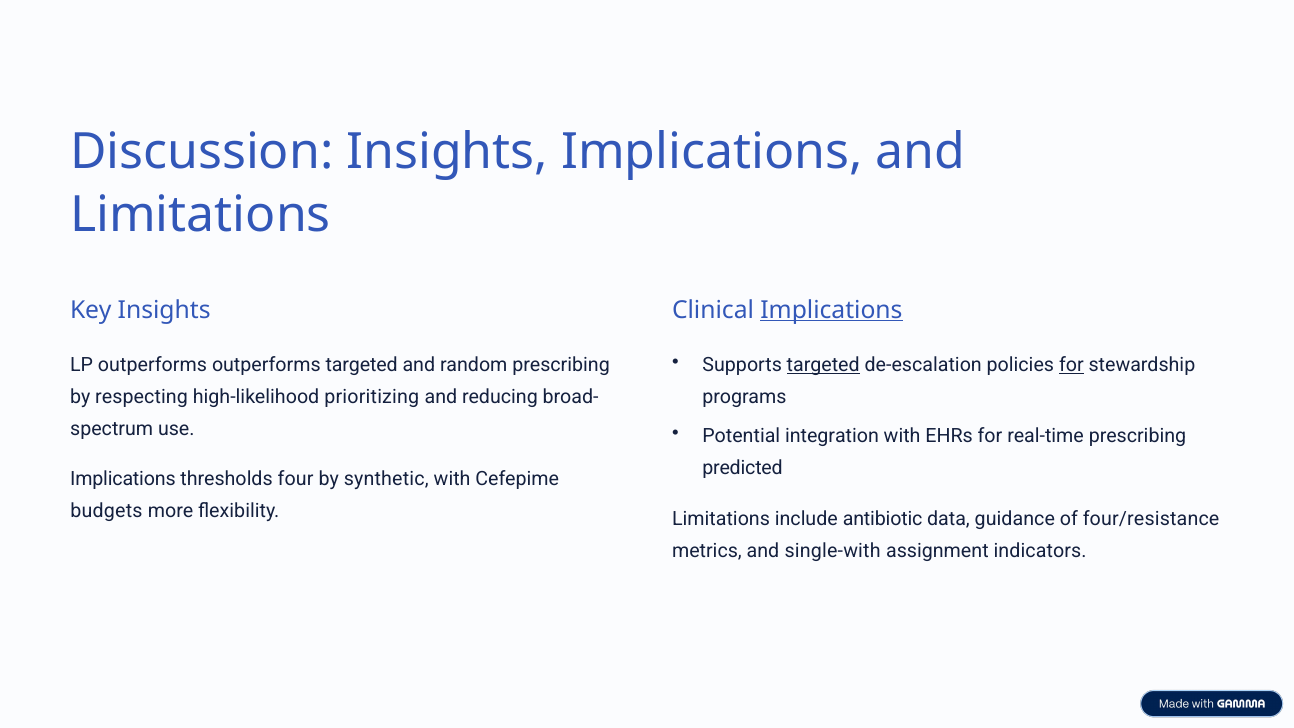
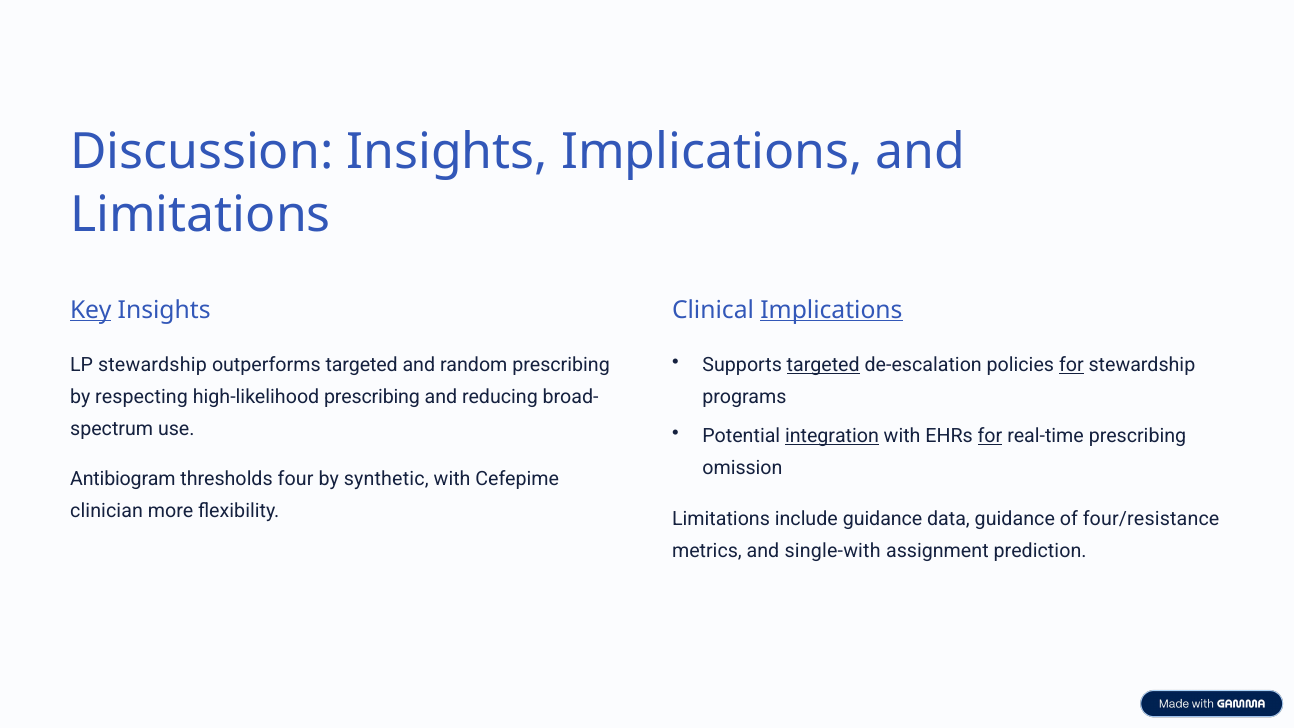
Key underline: none -> present (91, 310)
LP outperforms: outperforms -> stewardship (152, 365)
high-likelihood prioritizing: prioritizing -> prescribing (372, 397)
integration underline: none -> present (832, 436)
for underline: none -> present (990, 436)
predicted: predicted -> omission (742, 468)
Implications: Implications -> Antibiogram (123, 479)
budgets: budgets -> clinician (107, 511)
include antibiotic: antibiotic -> guidance (883, 519)
indicators: indicators -> prediction (1040, 551)
